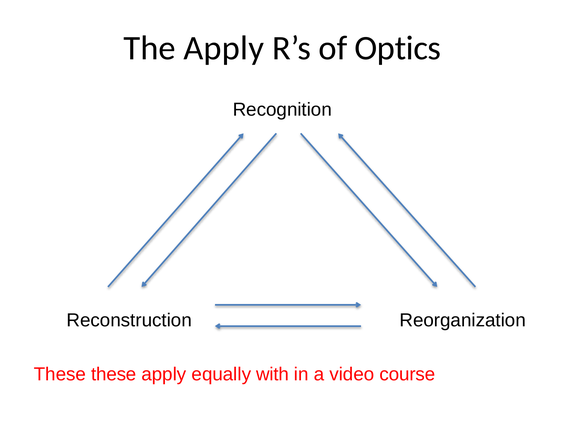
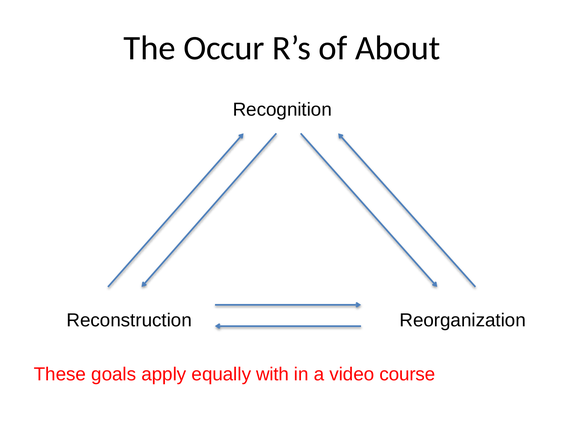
The Apply: Apply -> Occur (224, 48)
Optics: Optics -> About (398, 48)
These these: these -> goals (114, 374)
